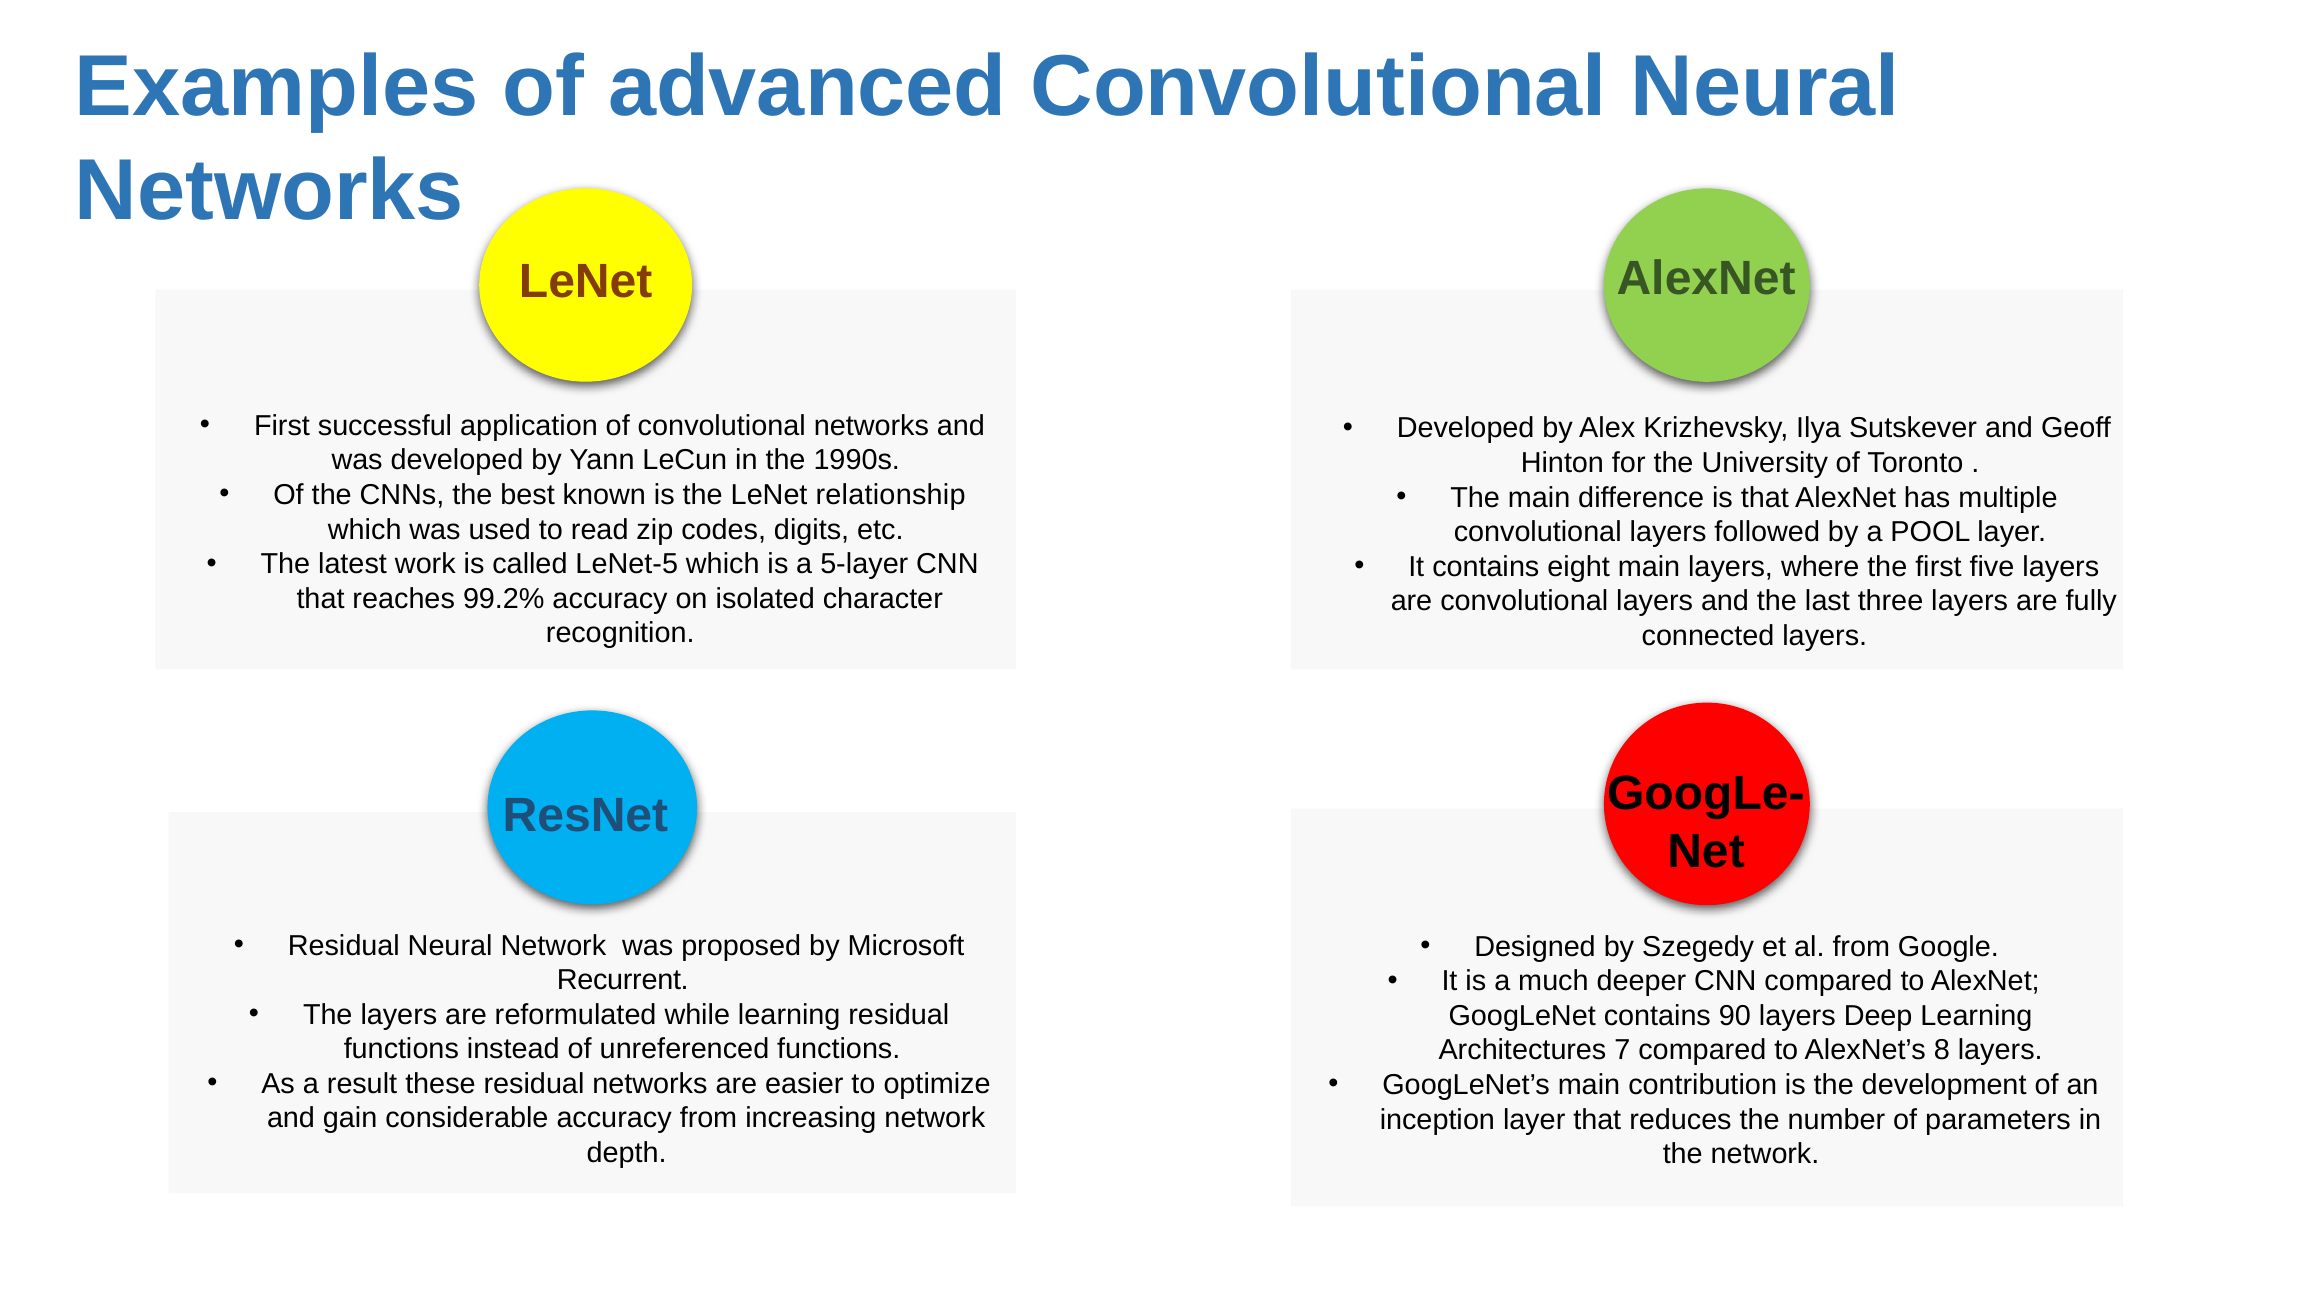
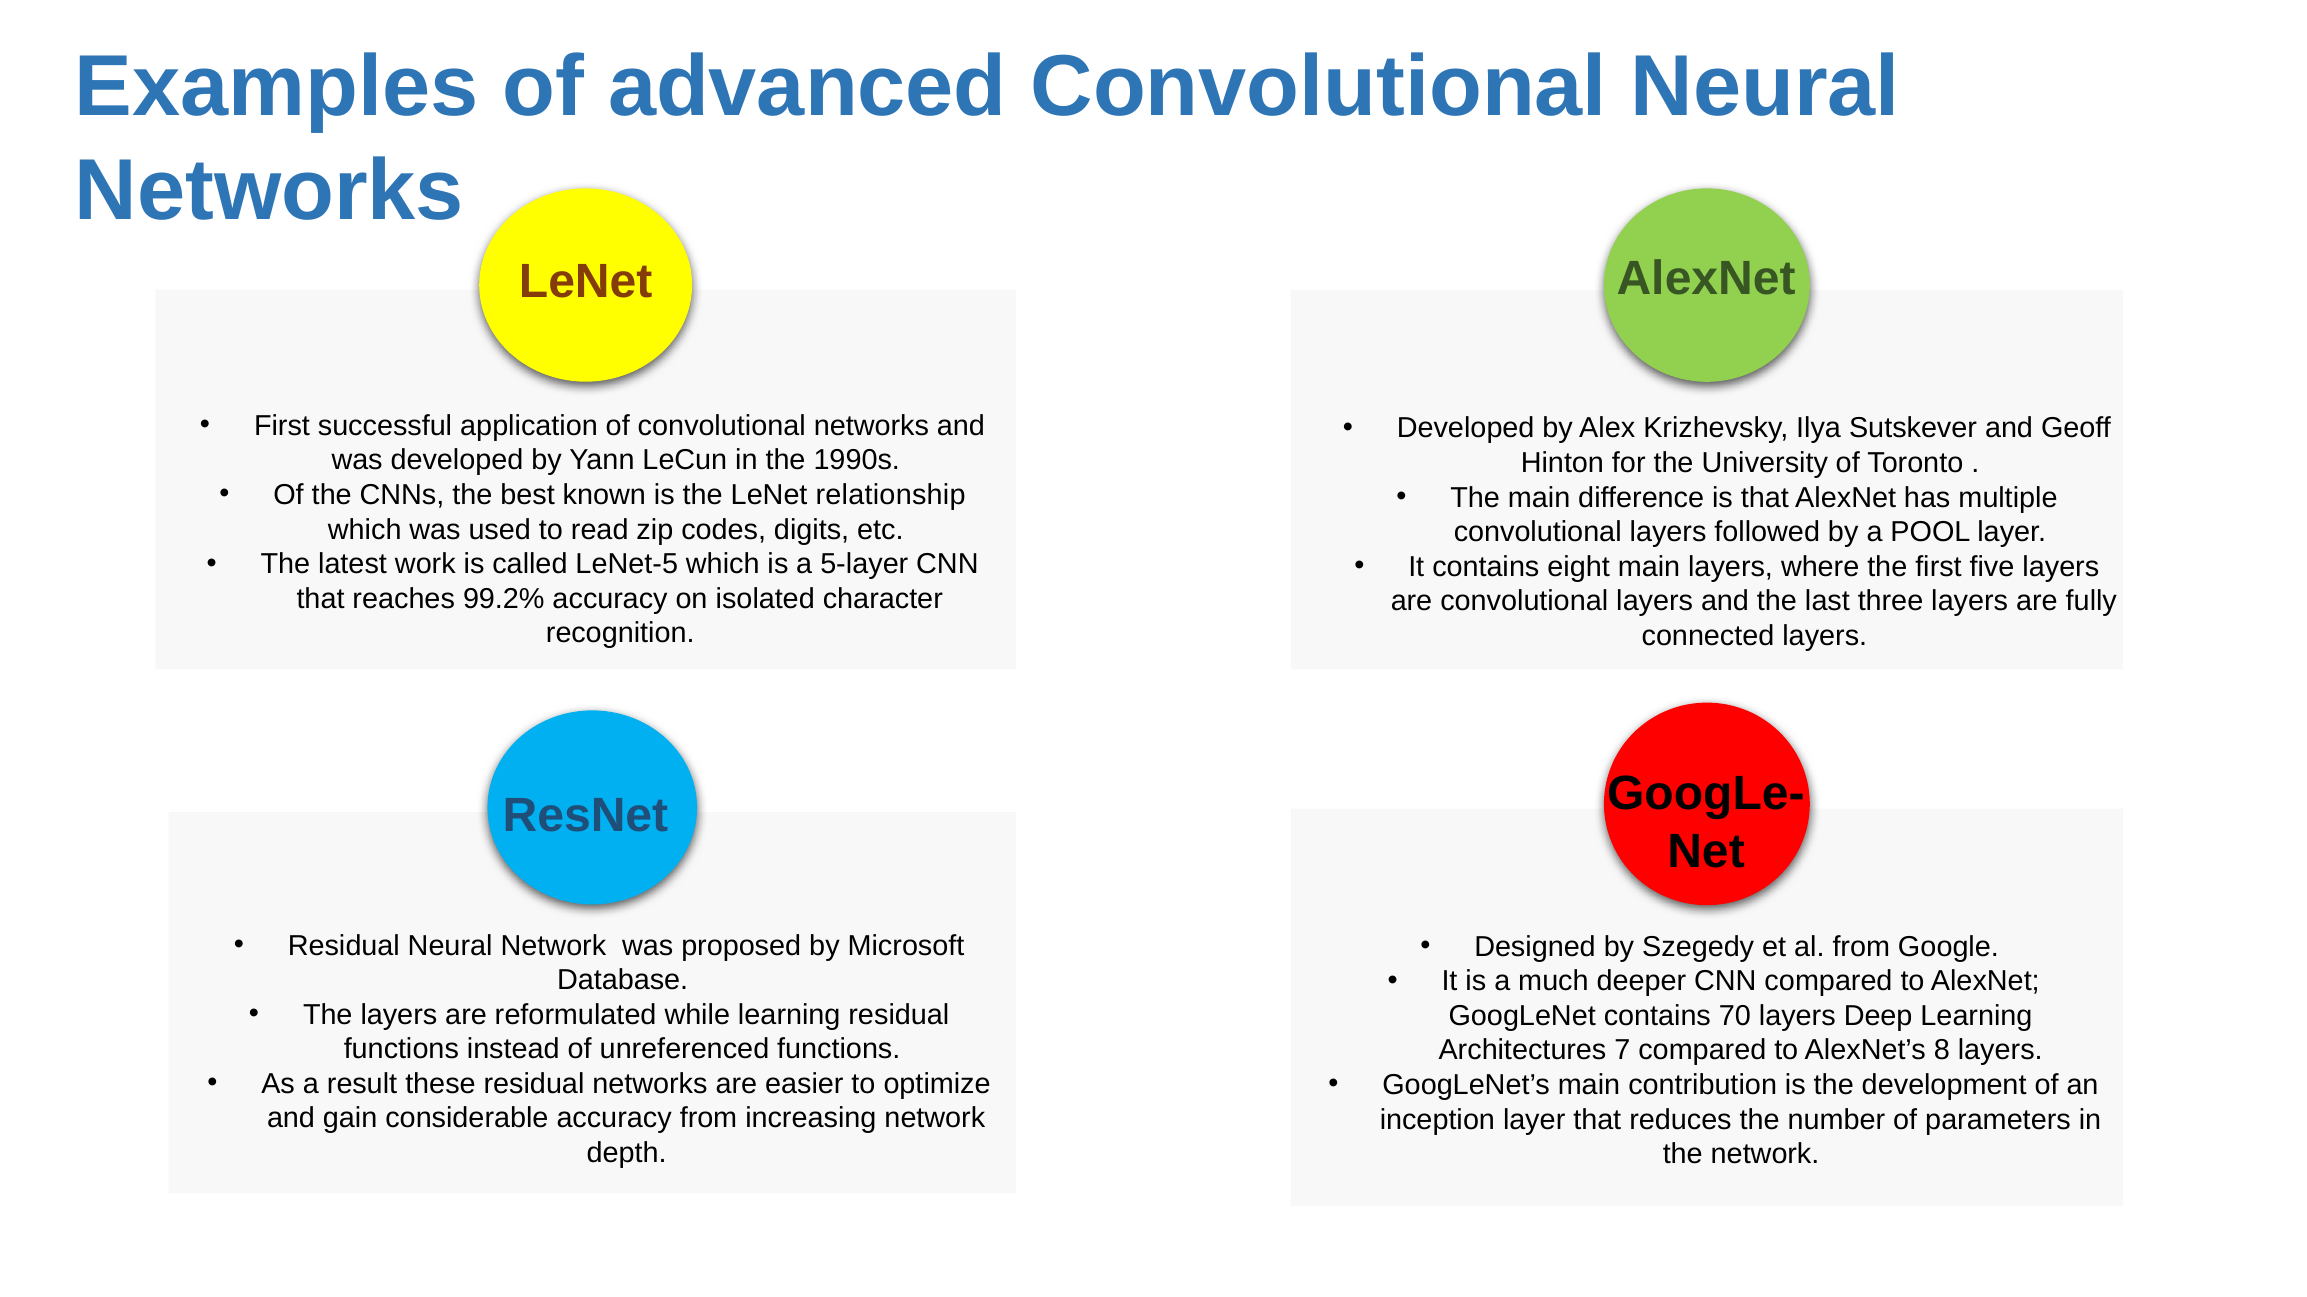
Recurrent: Recurrent -> Database (623, 981)
90: 90 -> 70 (1735, 1016)
